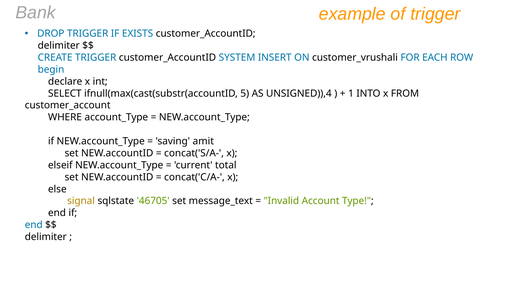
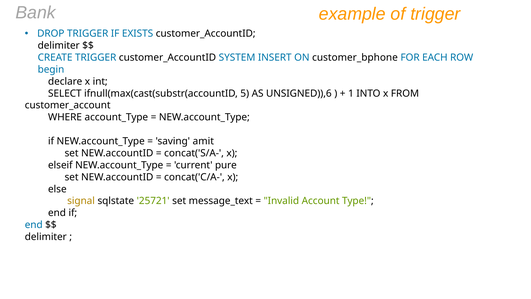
customer_vrushali: customer_vrushali -> customer_bphone (355, 57)
UNSIGNED)),4: UNSIGNED)),4 -> UNSIGNED)),6 (299, 93)
total: total -> pure (226, 165)
46705: 46705 -> 25721 (153, 201)
